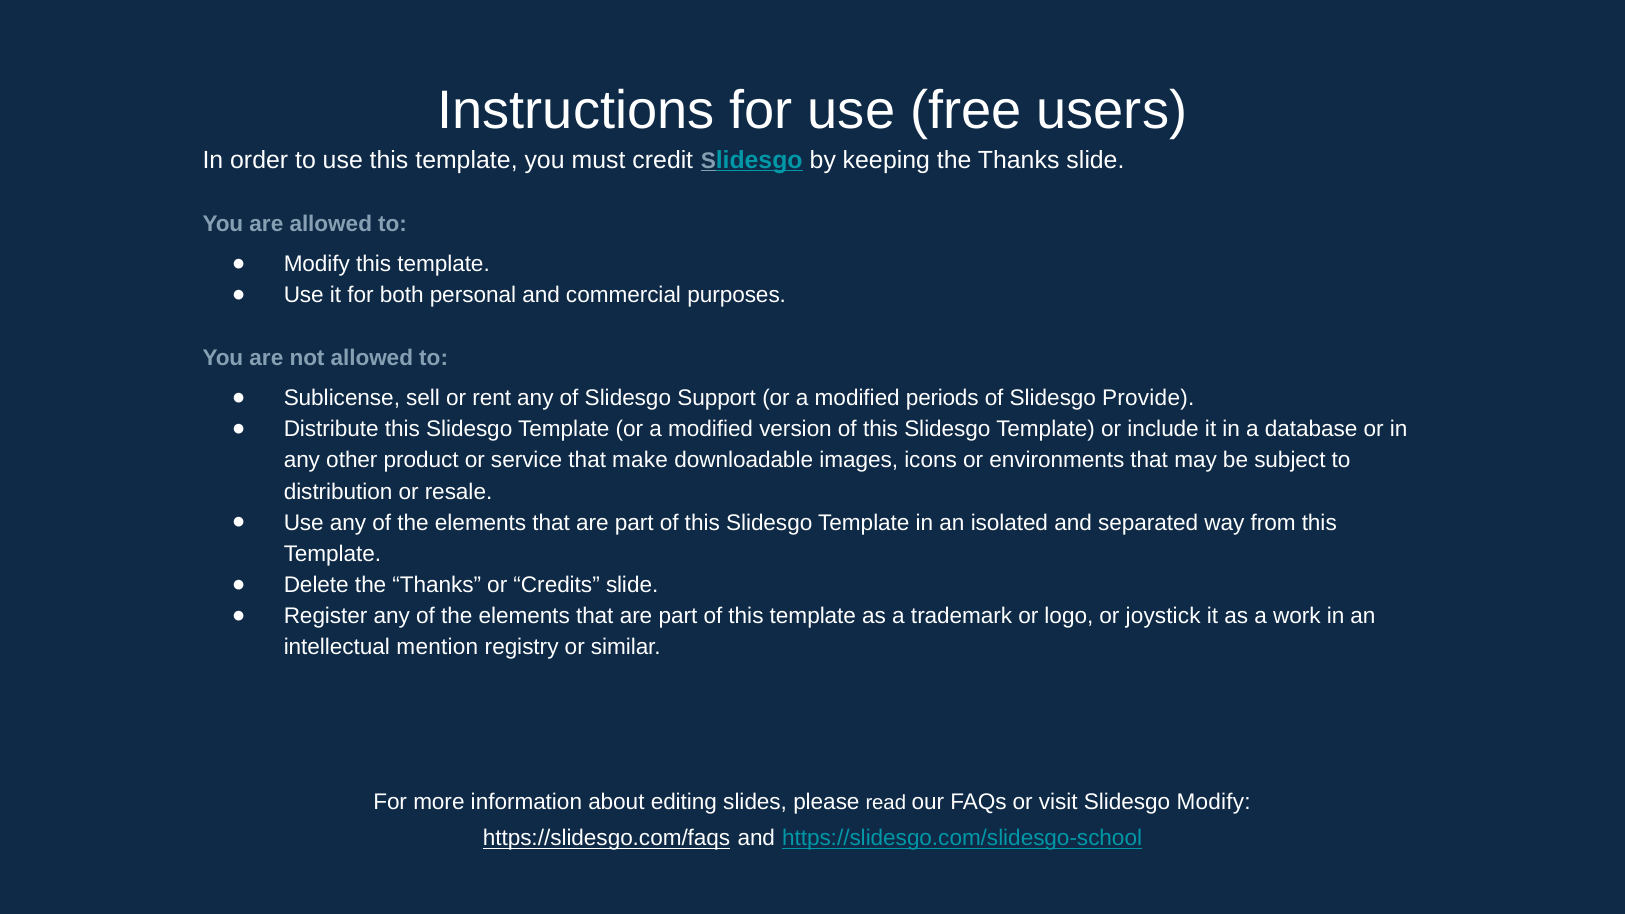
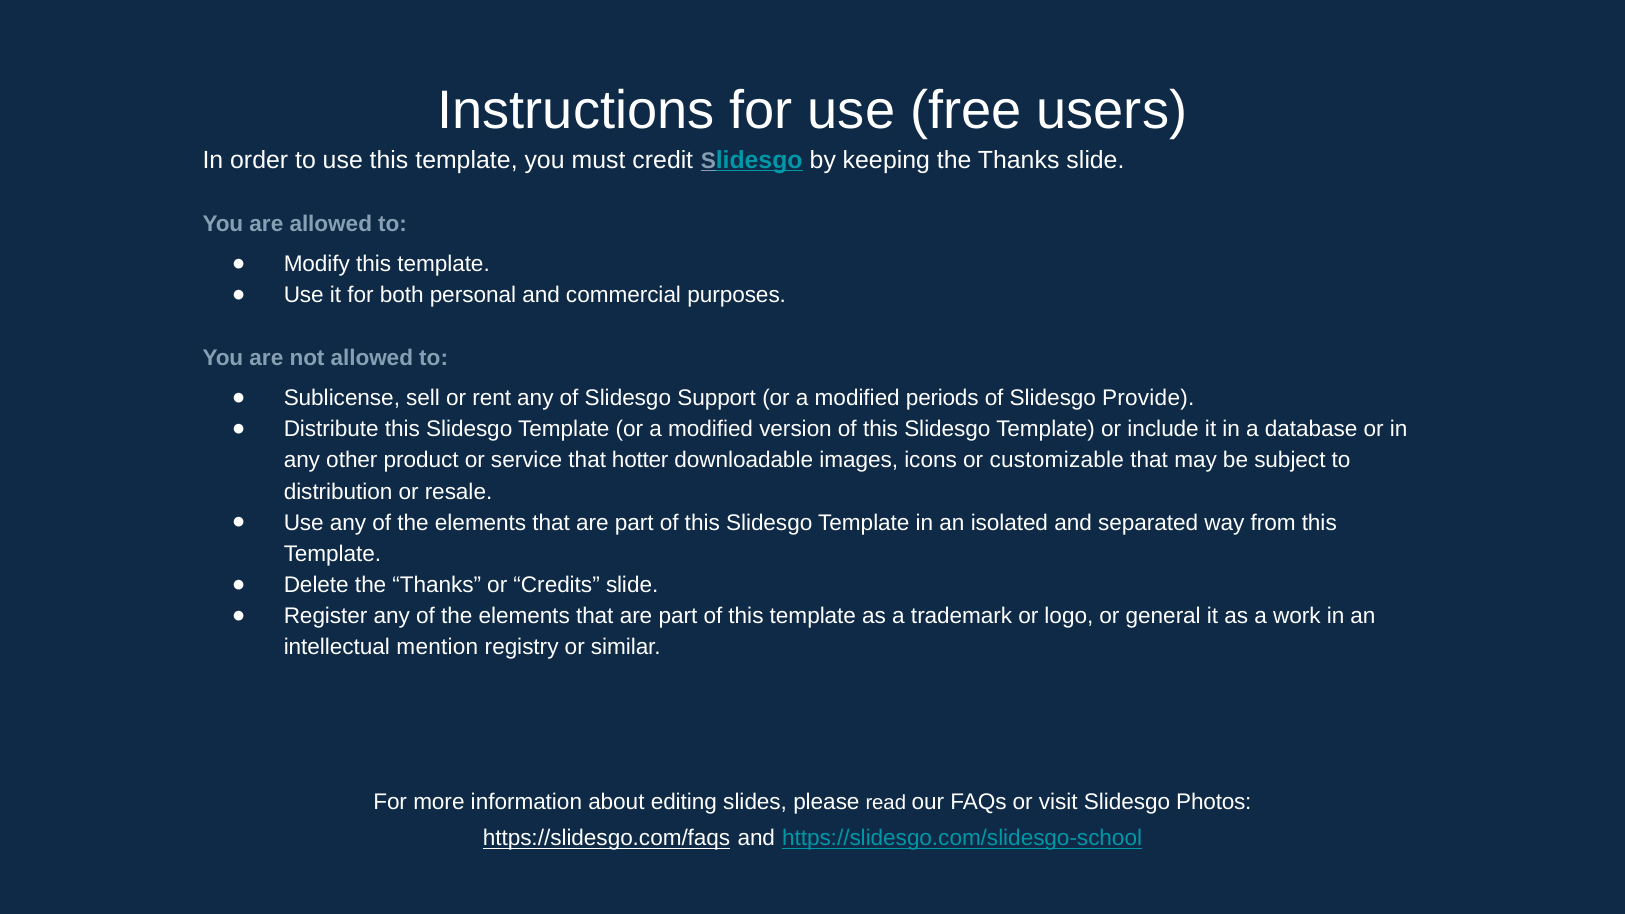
make: make -> hotter (640, 460)
environments: environments -> customizable (1057, 460)
joystick: joystick -> general (1163, 616)
Slidesgo Modify: Modify -> Photos (1214, 802)
